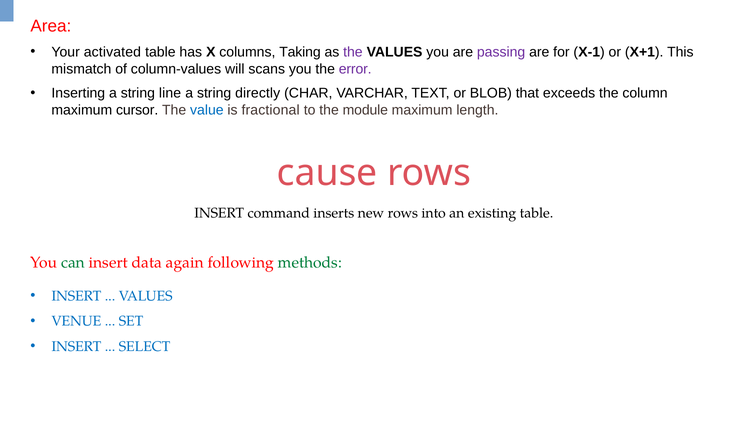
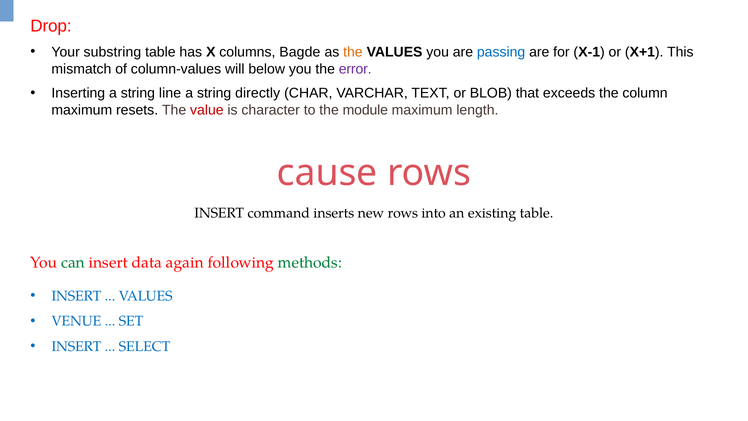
Area: Area -> Drop (51, 26)
activated: activated -> substring (112, 52)
Taking: Taking -> Bagde (300, 52)
the colour: purple -> orange (353, 52)
passing colour: purple -> blue (501, 52)
scans: scans -> below (267, 69)
cursor: cursor -> resets (137, 110)
value colour: blue -> red (207, 110)
fractional: fractional -> character (271, 110)
